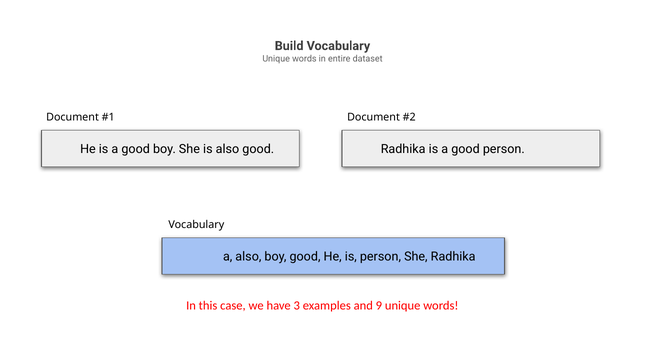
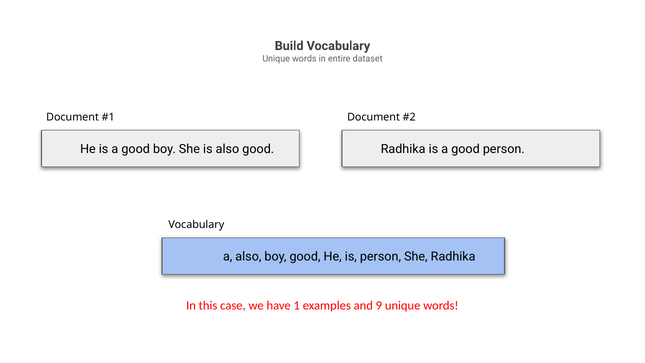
3: 3 -> 1 (297, 305)
